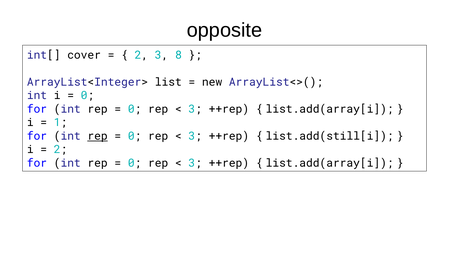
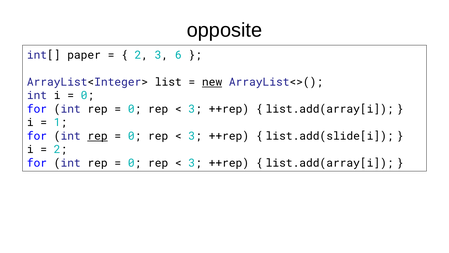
cover: cover -> paper (84, 55)
8: 8 -> 6 (178, 55)
new underline: none -> present (212, 82)
list.add(still[i: list.add(still[i -> list.add(slide[i (330, 136)
